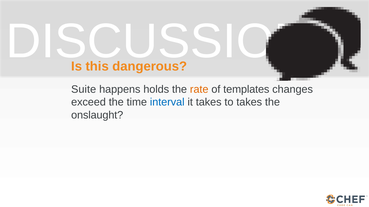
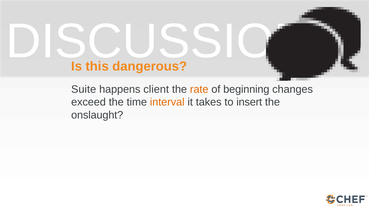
holds: holds -> client (156, 90)
templates: templates -> beginning (246, 90)
interval colour: blue -> orange (167, 102)
to takes: takes -> insert (249, 102)
